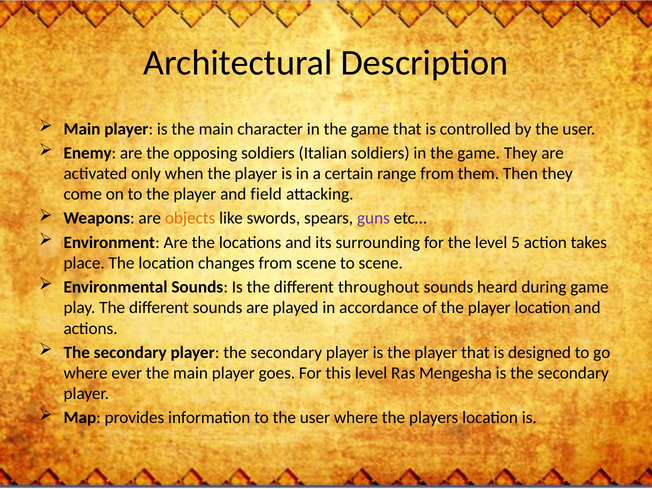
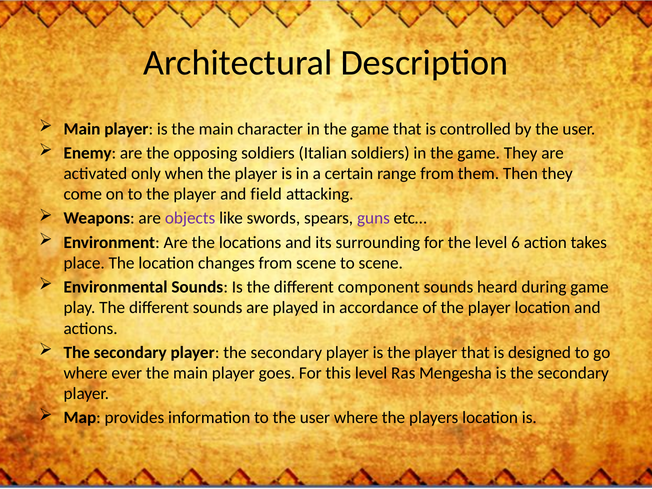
objects colour: orange -> purple (190, 218)
5: 5 -> 6 (516, 242)
throughout: throughout -> component (379, 287)
